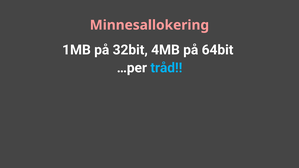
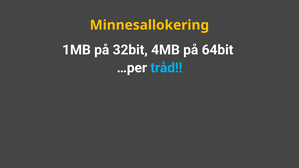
Minnesallokering colour: pink -> yellow (149, 25)
